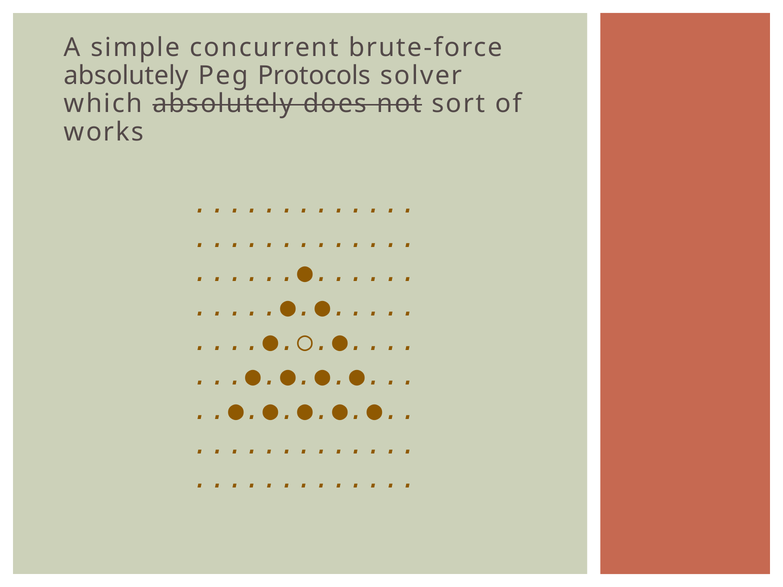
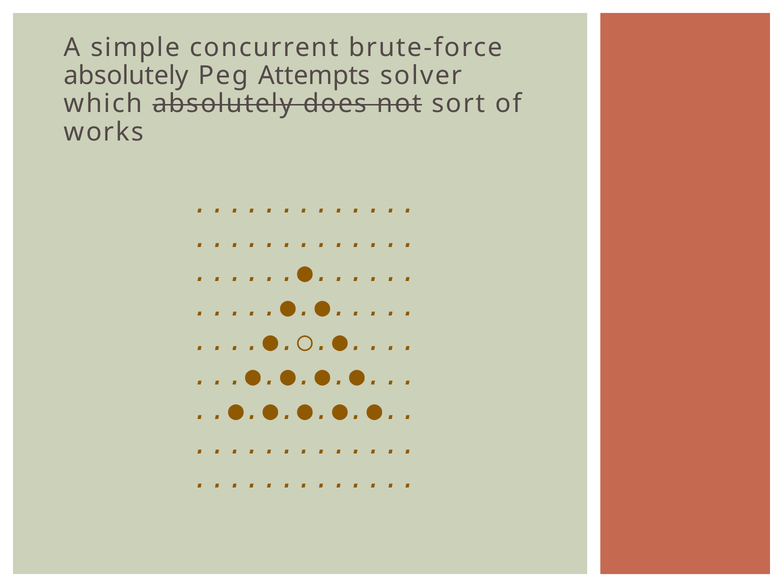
Protocols: Protocols -> Attempts (314, 76)
